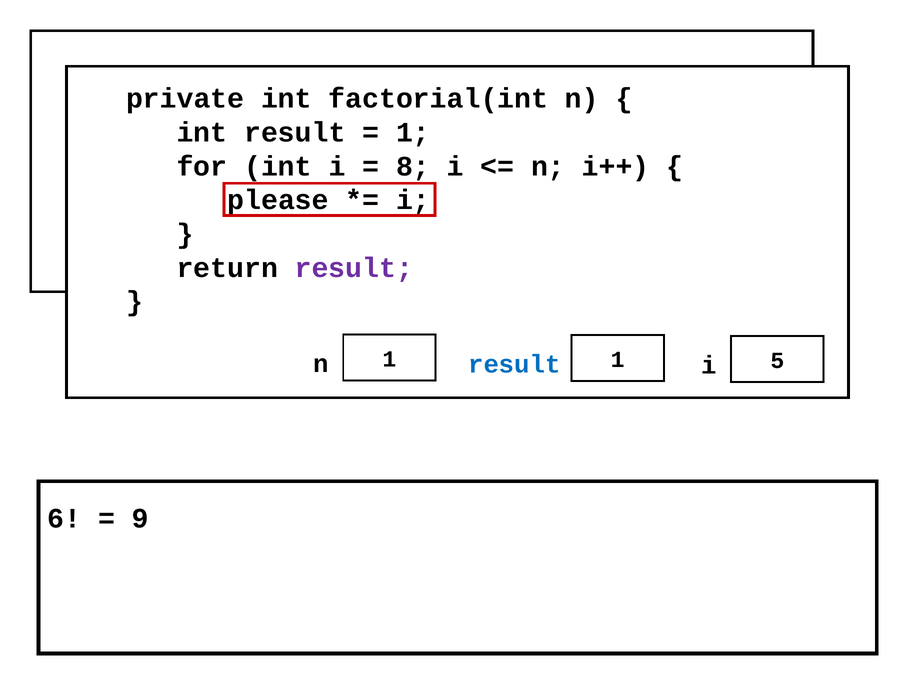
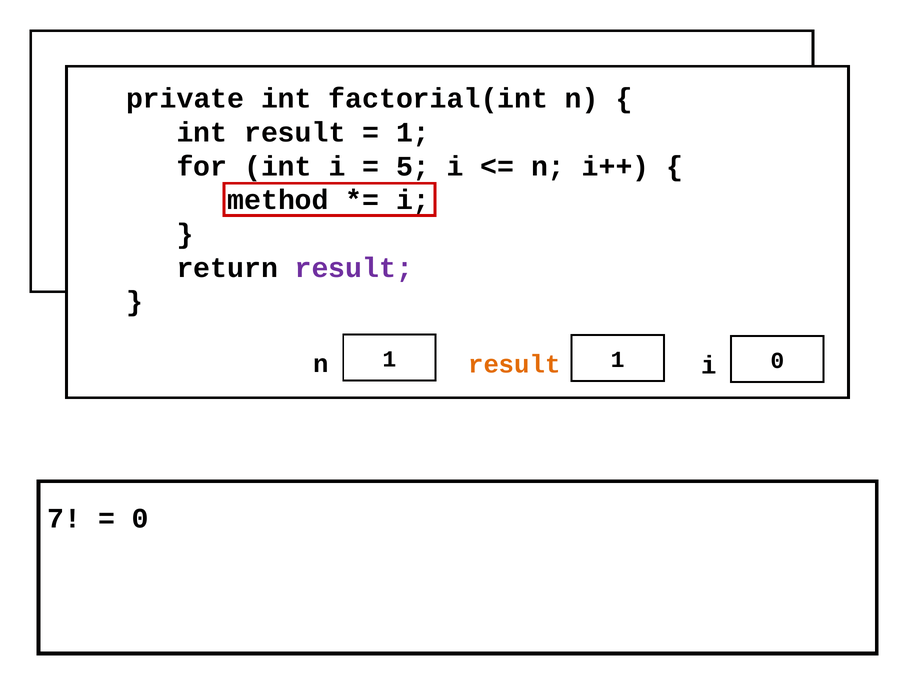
8: 8 -> 5 (413, 166)
please: please -> method (278, 200)
n 5: 5 -> 0 (777, 361)
result colour: blue -> orange (514, 364)
6: 6 -> 7 (64, 519)
9: 9 -> 0 (140, 519)
